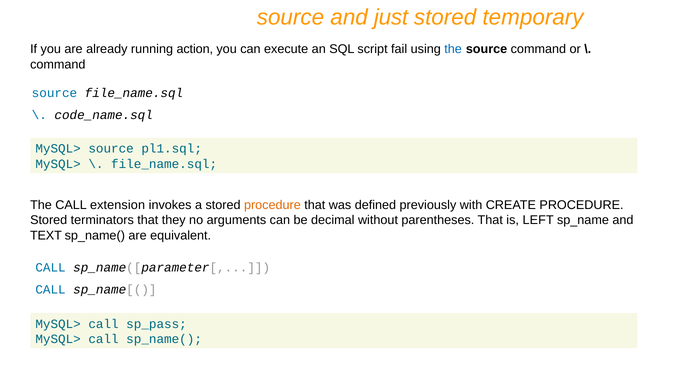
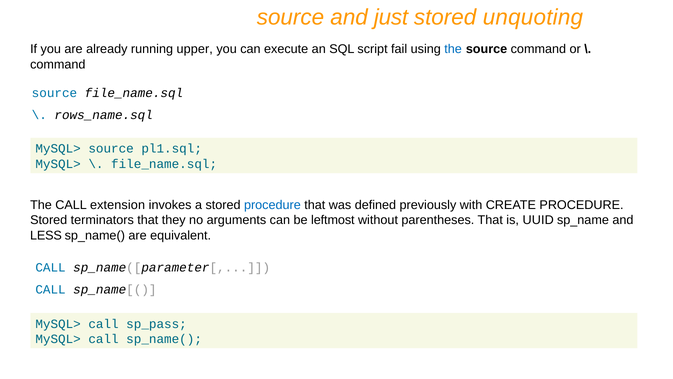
temporary: temporary -> unquoting (533, 18)
action: action -> upper (195, 49)
code_name.sql: code_name.sql -> rows_name.sql (104, 115)
procedure colour: orange -> blue (272, 205)
decimal: decimal -> leftmost (333, 220)
LEFT: LEFT -> UUID (538, 220)
TEXT: TEXT -> LESS (46, 235)
